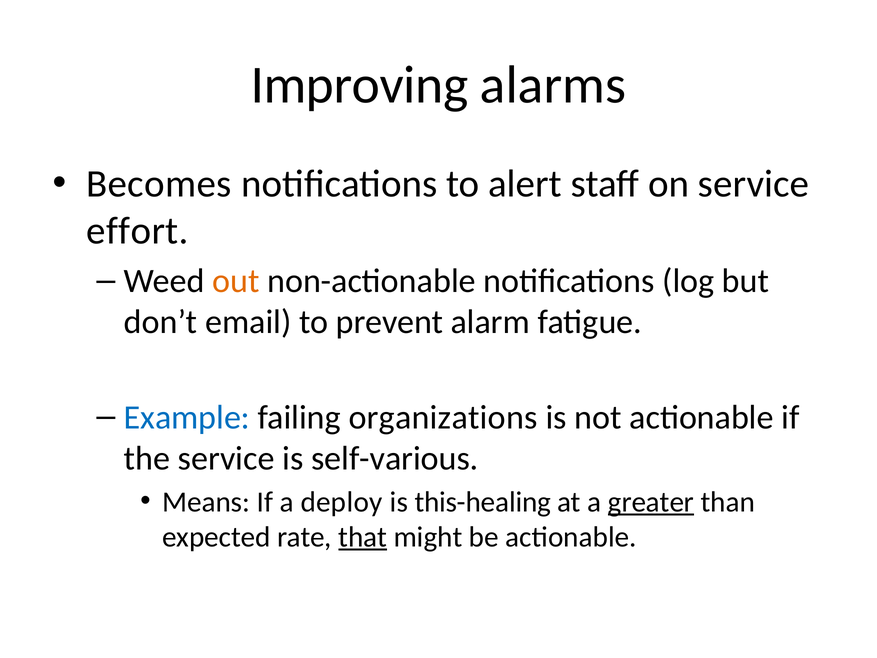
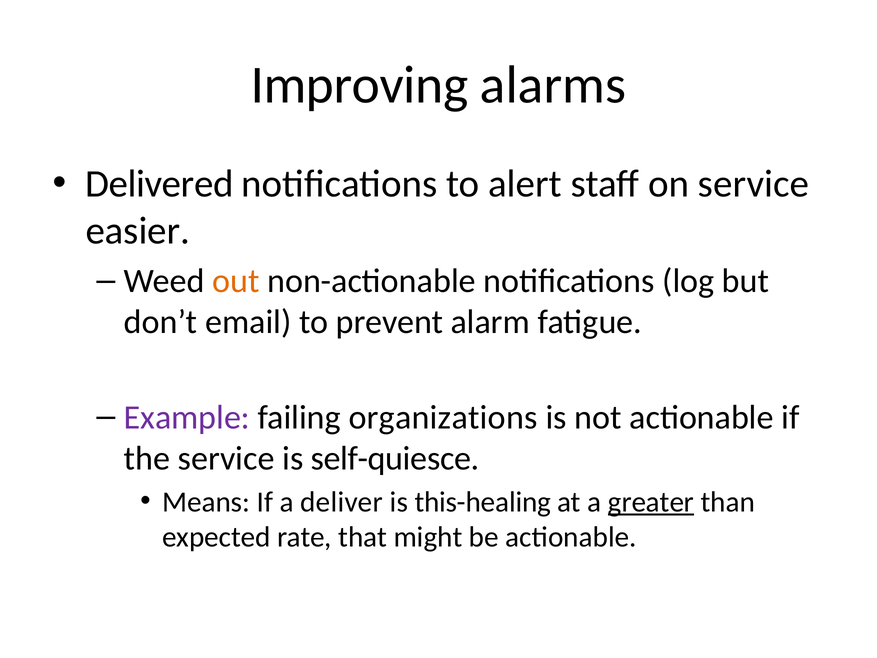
Becomes: Becomes -> Delivered (159, 184)
effort: effort -> easier (138, 231)
Example colour: blue -> purple (187, 417)
self-various: self-various -> self-quiesce (395, 458)
deploy: deploy -> deliver (342, 502)
that underline: present -> none (363, 537)
